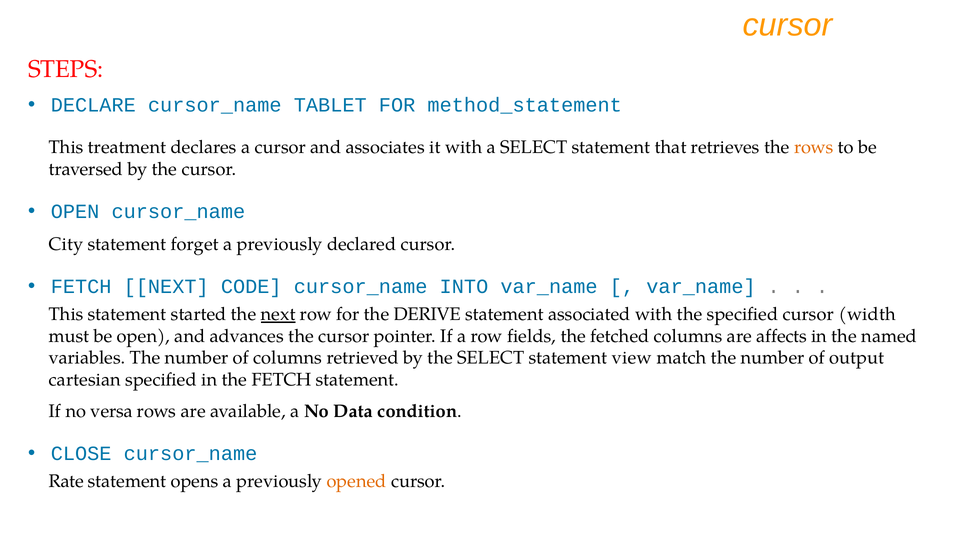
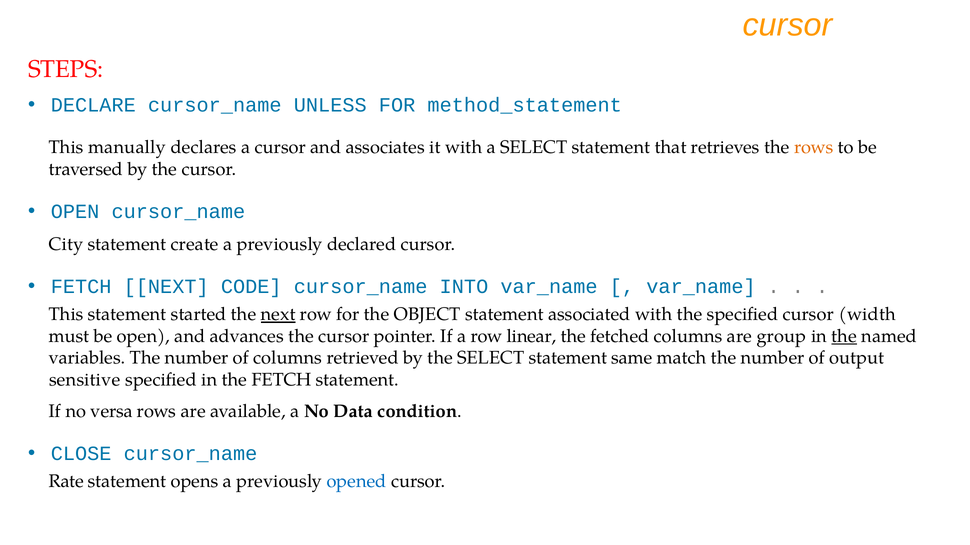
TABLET: TABLET -> UNLESS (330, 105)
treatment: treatment -> manually (127, 148)
forget: forget -> create (195, 244)
DERIVE: DERIVE -> OBJECT (427, 315)
fields: fields -> linear (532, 337)
affects: affects -> group (781, 337)
the underline: none -> present (844, 337)
view: view -> same (632, 358)
cartesian: cartesian -> sensitive (85, 380)
opened colour: orange -> blue (356, 482)
